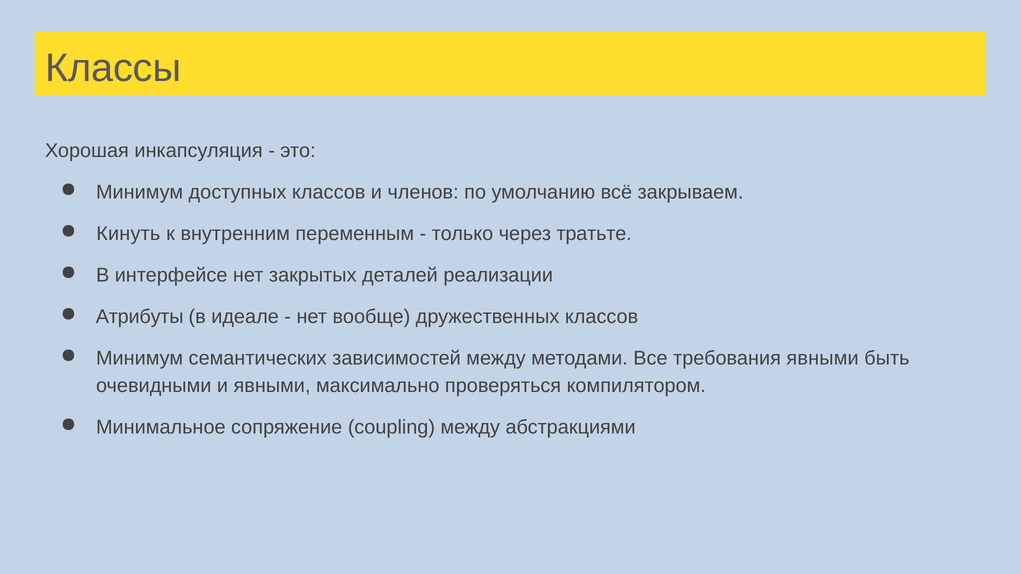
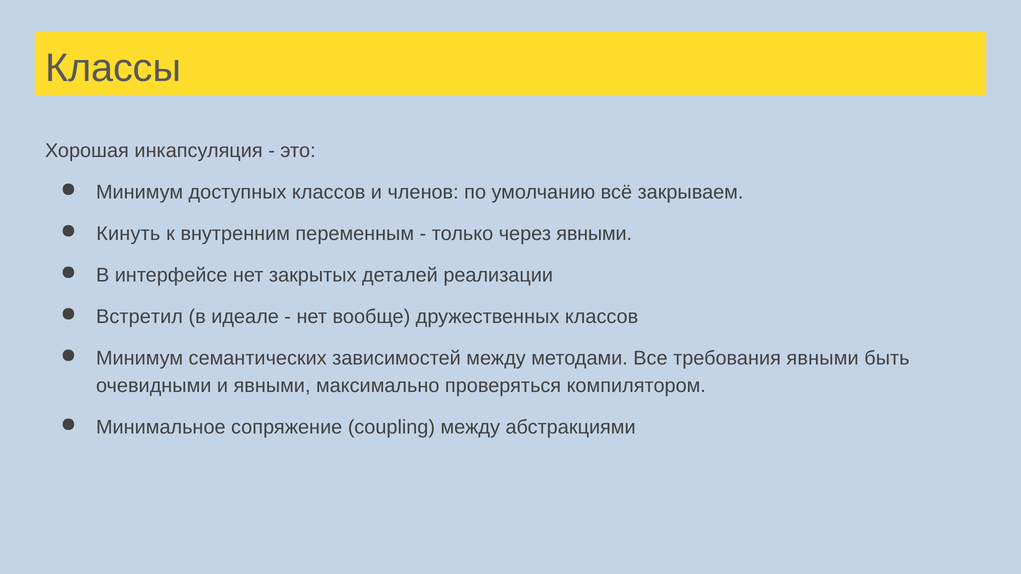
через тратьте: тратьте -> явными (594, 234)
Атрибуты: Атрибуты -> Встретил (140, 317)
